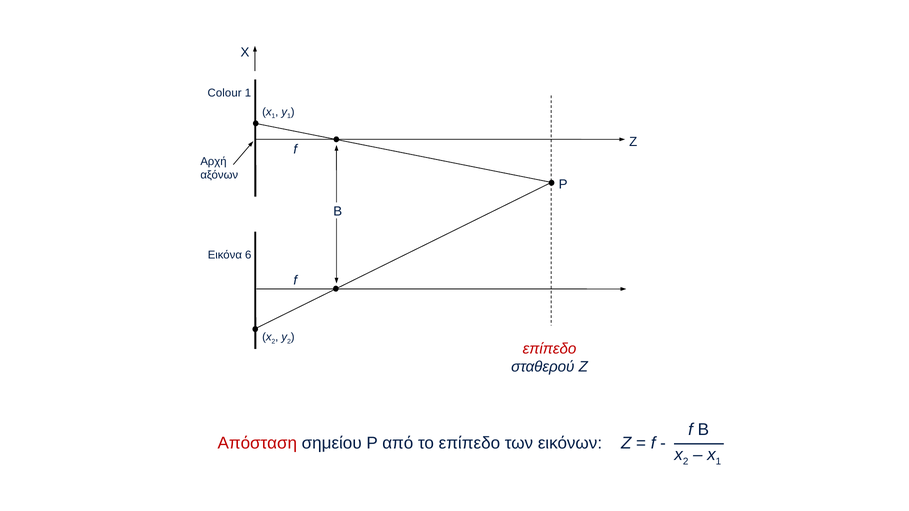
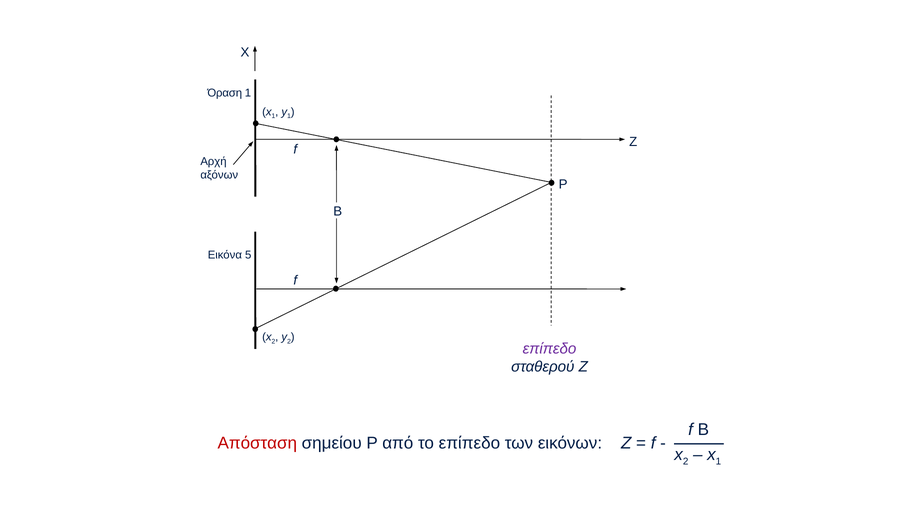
Colour: Colour -> Όραση (225, 93)
6: 6 -> 5 (248, 255)
επίπεδο colour: red -> purple (550, 349)
